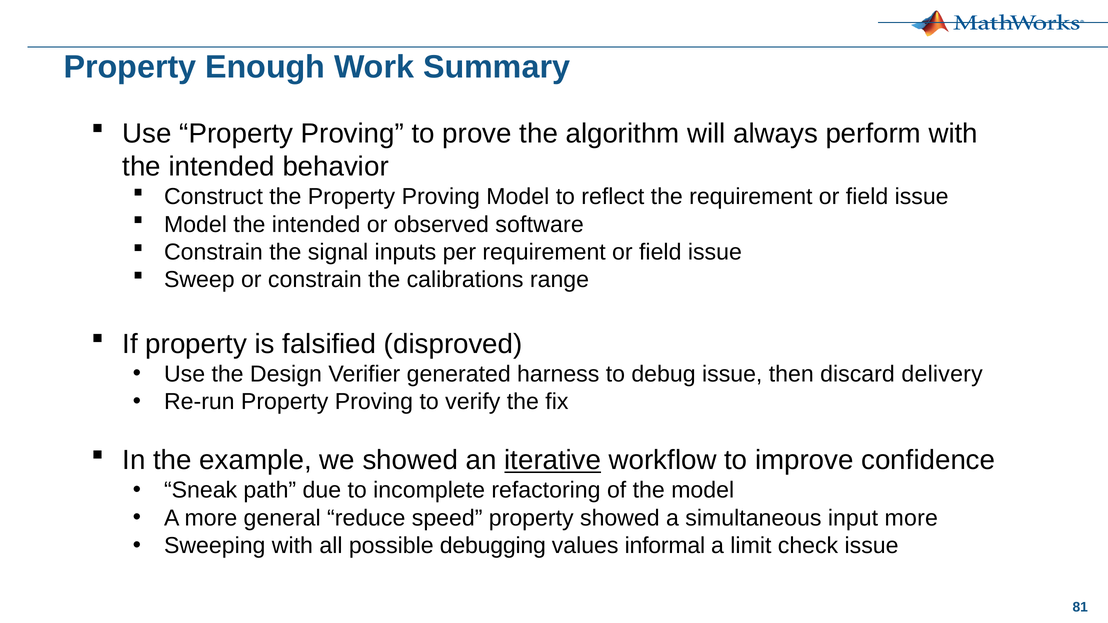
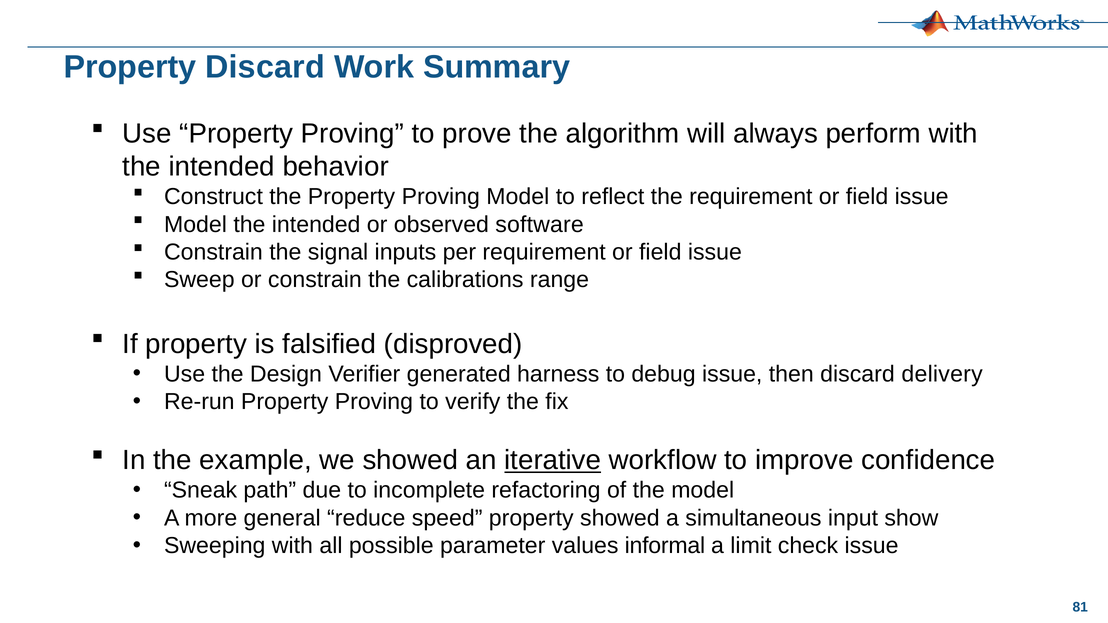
Property Enough: Enough -> Discard (265, 67)
input more: more -> show (911, 518)
debugging: debugging -> parameter (493, 546)
